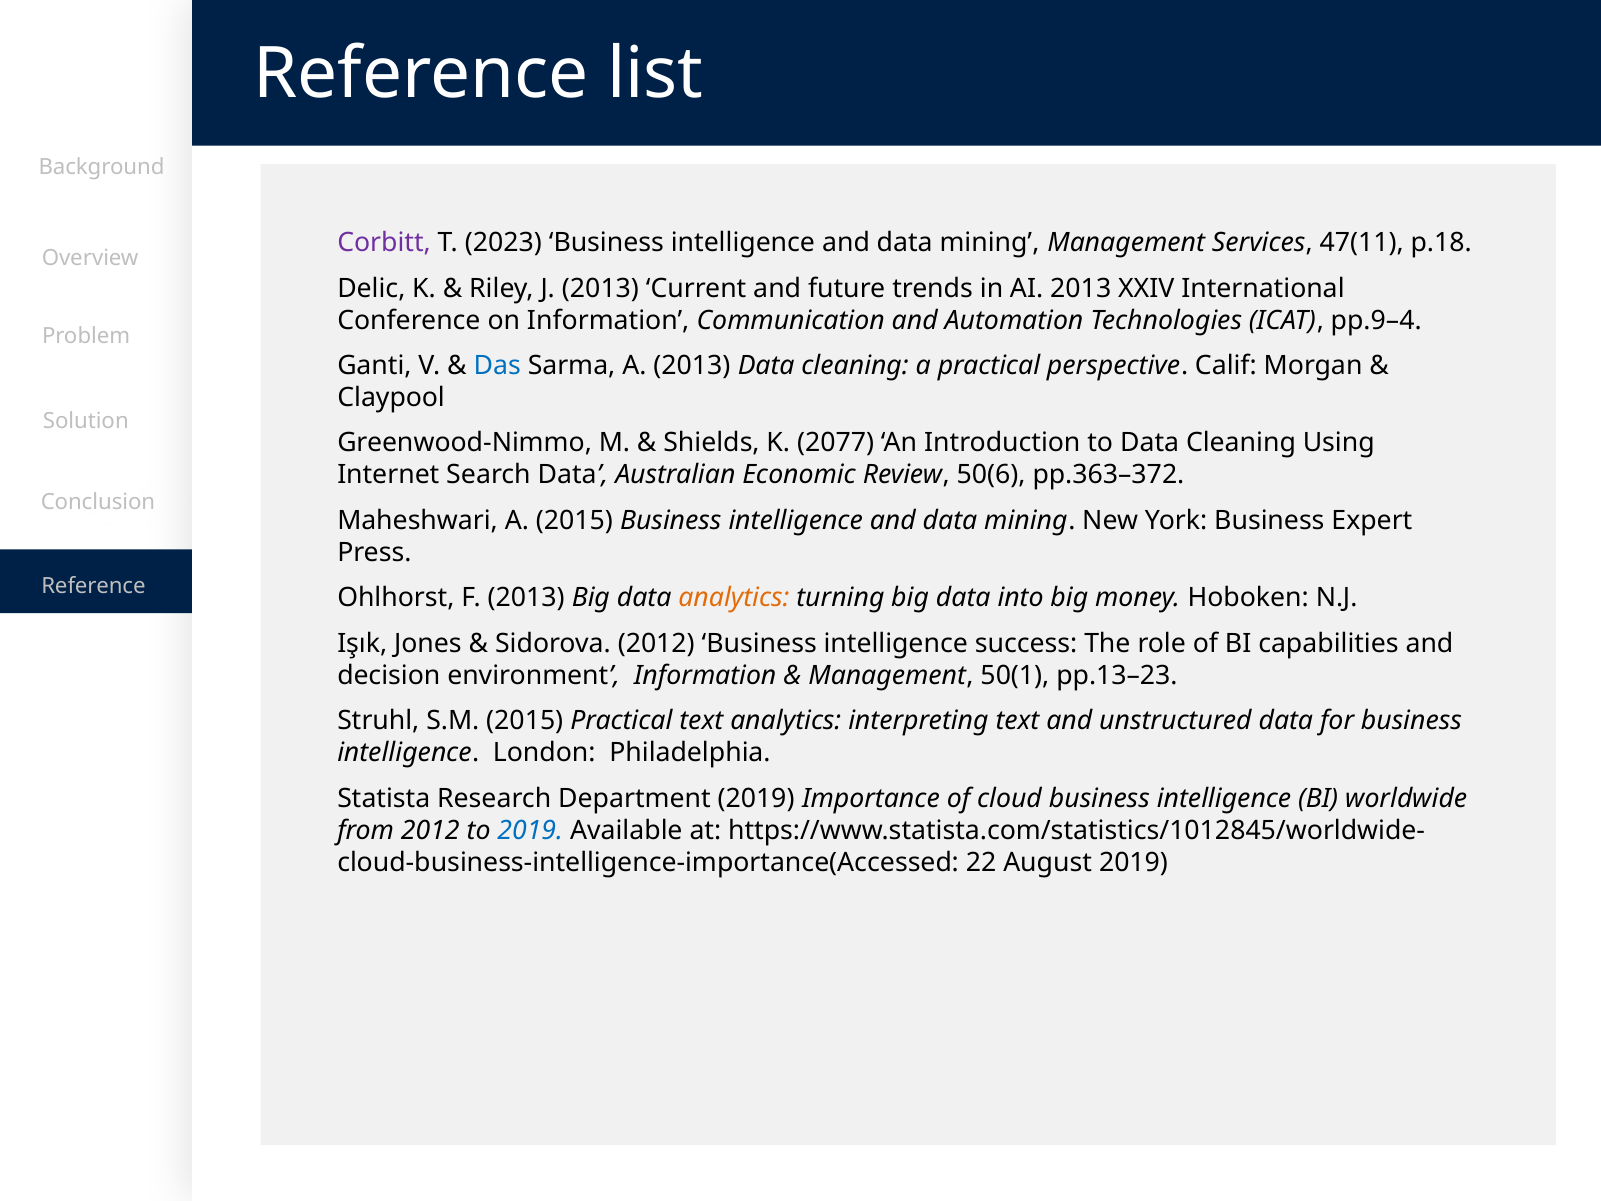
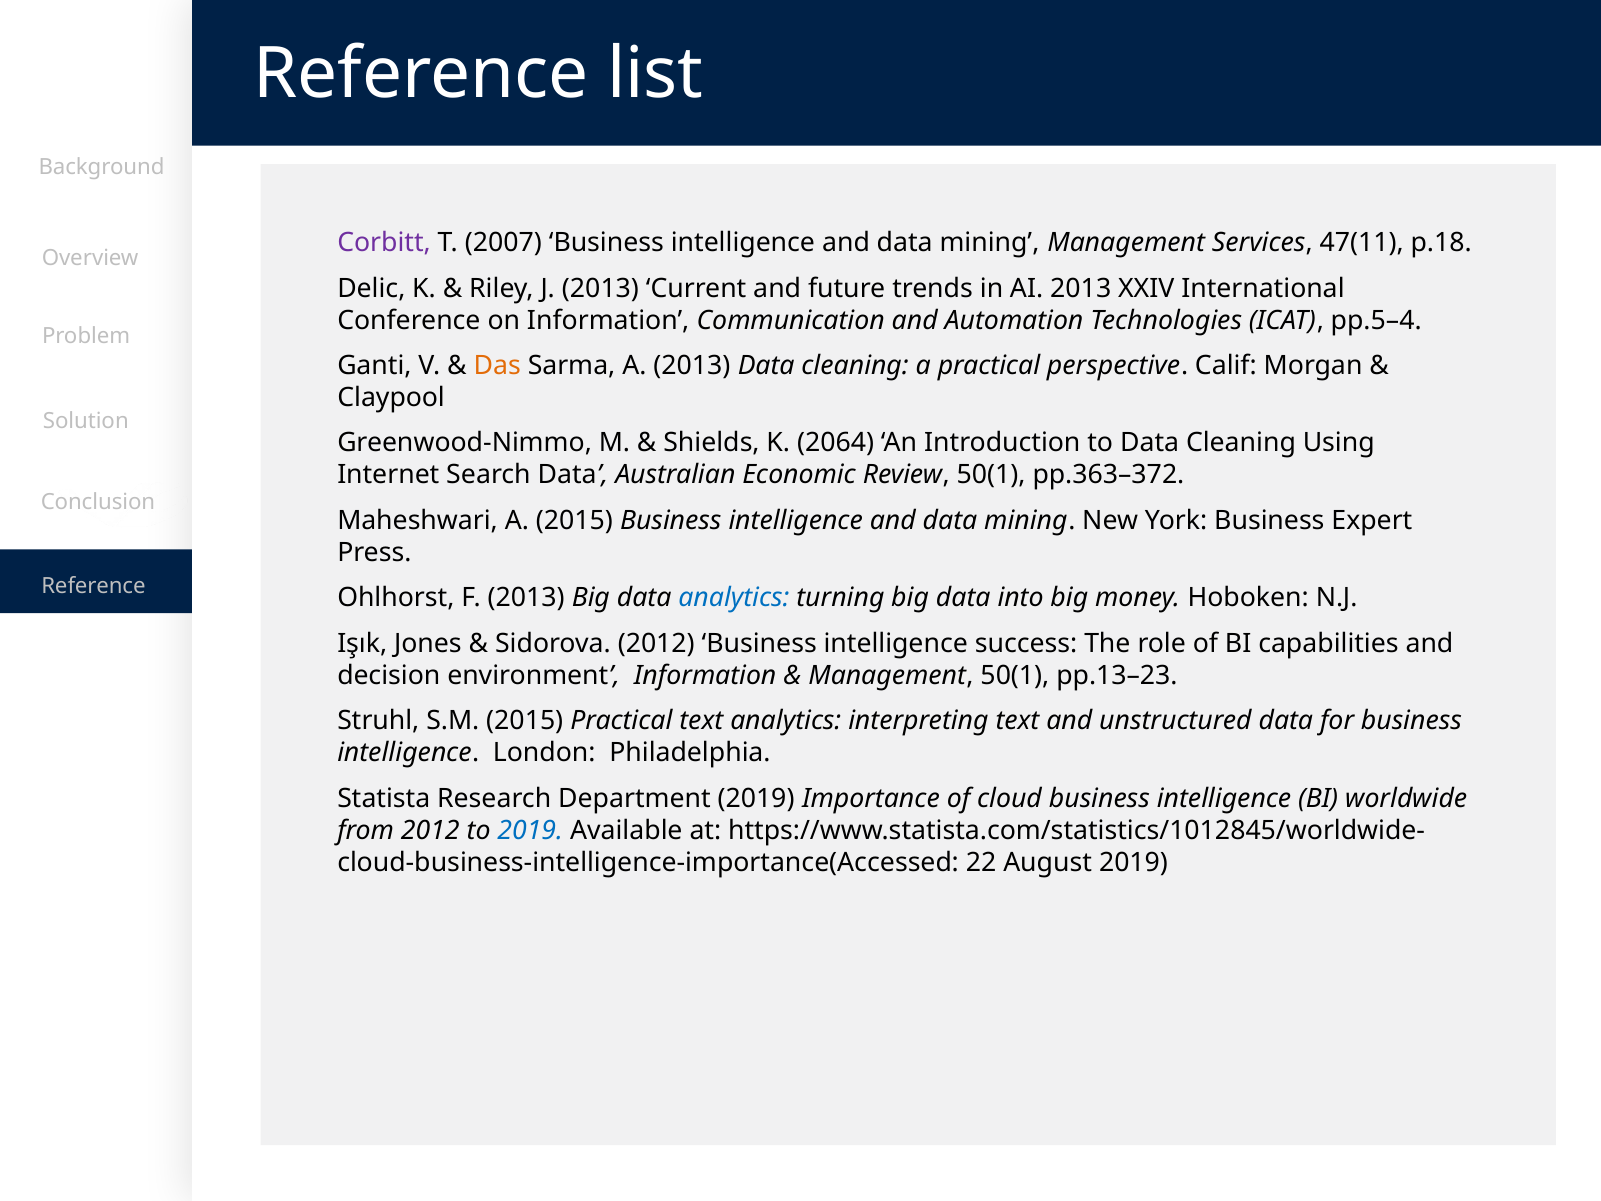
2023: 2023 -> 2007 (503, 243)
pp.9–4: pp.9–4 -> pp.5–4 (1376, 320)
Das colour: blue -> orange (497, 366)
2077: 2077 -> 2064 (836, 443)
Review 50(6: 50(6 -> 50(1 (991, 475)
analytics colour: orange -> blue (734, 598)
